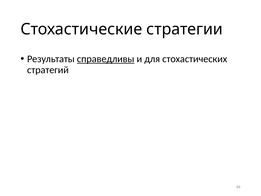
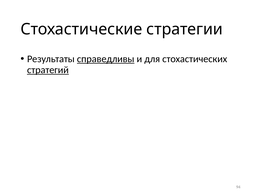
стратегий underline: none -> present (48, 70)
